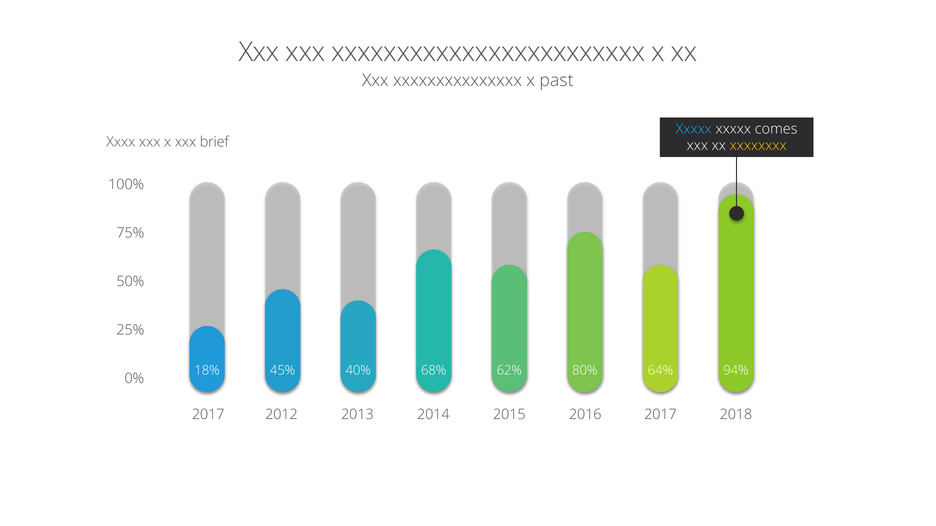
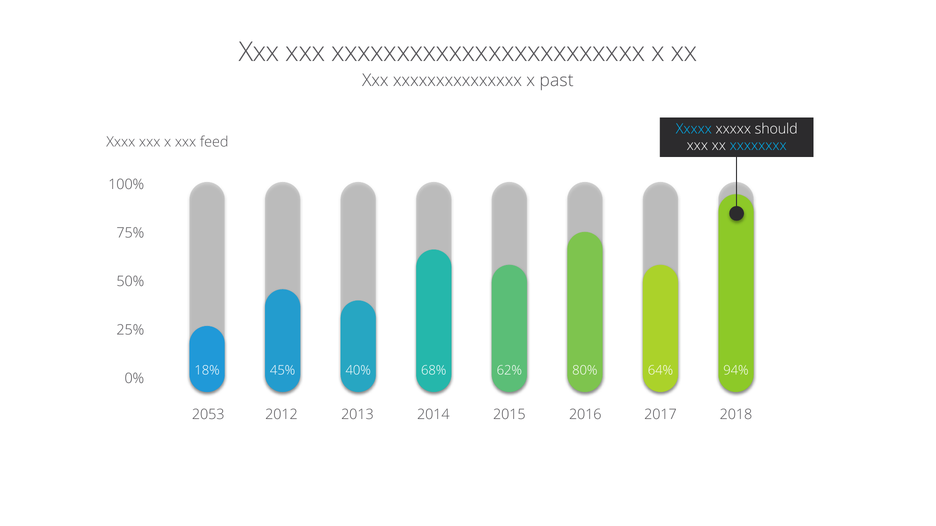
comes: comes -> should (776, 129)
brief: brief -> feed (214, 142)
xxxxxxxx colour: yellow -> light blue (758, 146)
2017: 2017 -> 2053 (208, 415)
